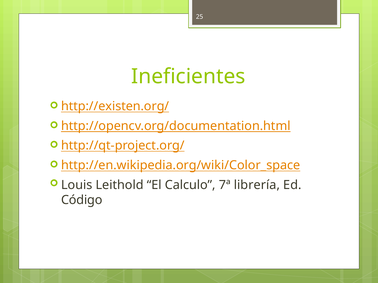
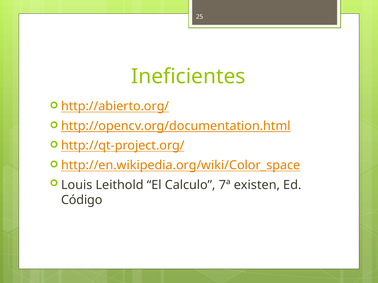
http://existen.org/: http://existen.org/ -> http://abierto.org/ (115, 106)
librería: librería -> existen (257, 185)
